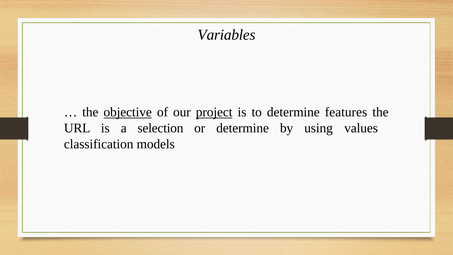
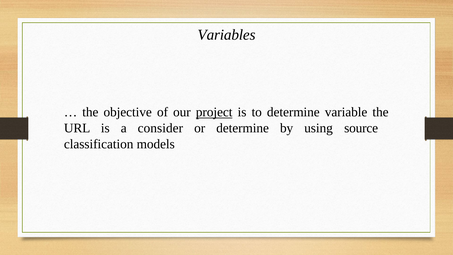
objective underline: present -> none (128, 112)
features: features -> variable (346, 112)
selection: selection -> consider (160, 128)
values: values -> source (361, 128)
